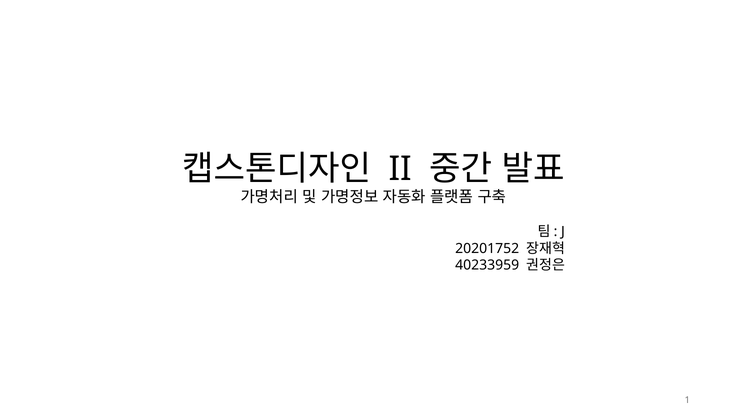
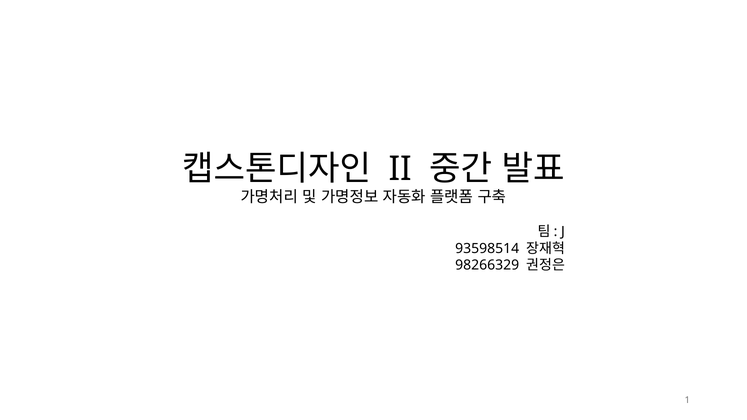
20201752: 20201752 -> 93598514 (487, 249)
40233959: 40233959 -> 98266329 (487, 265)
